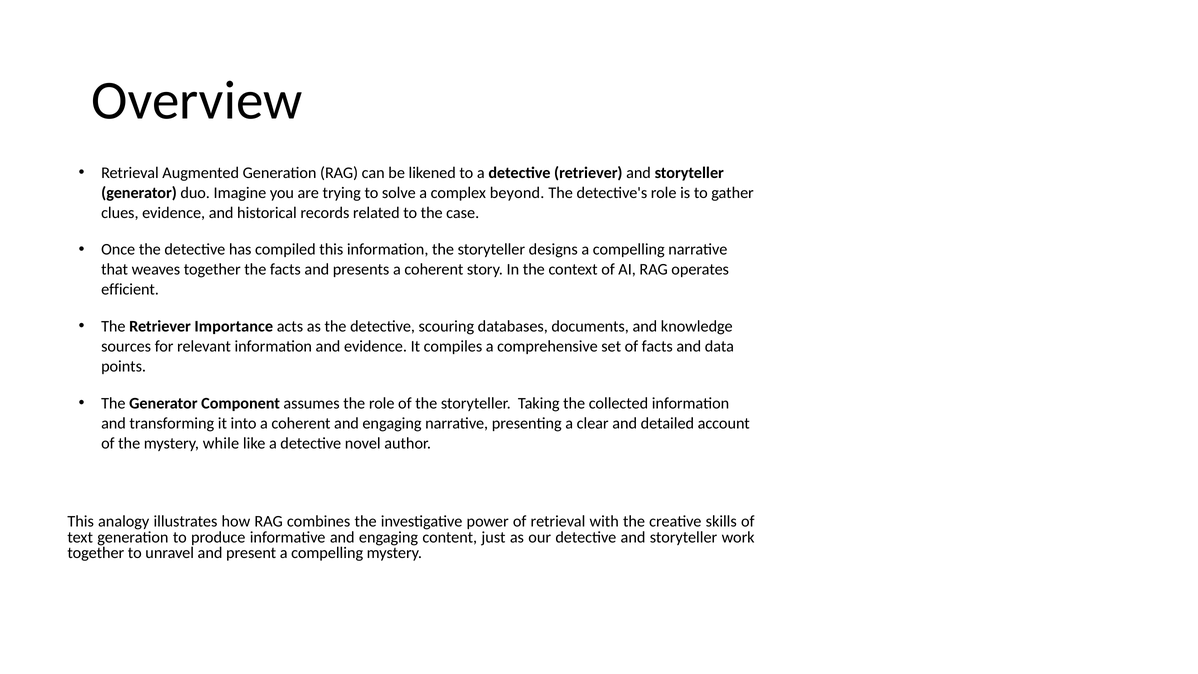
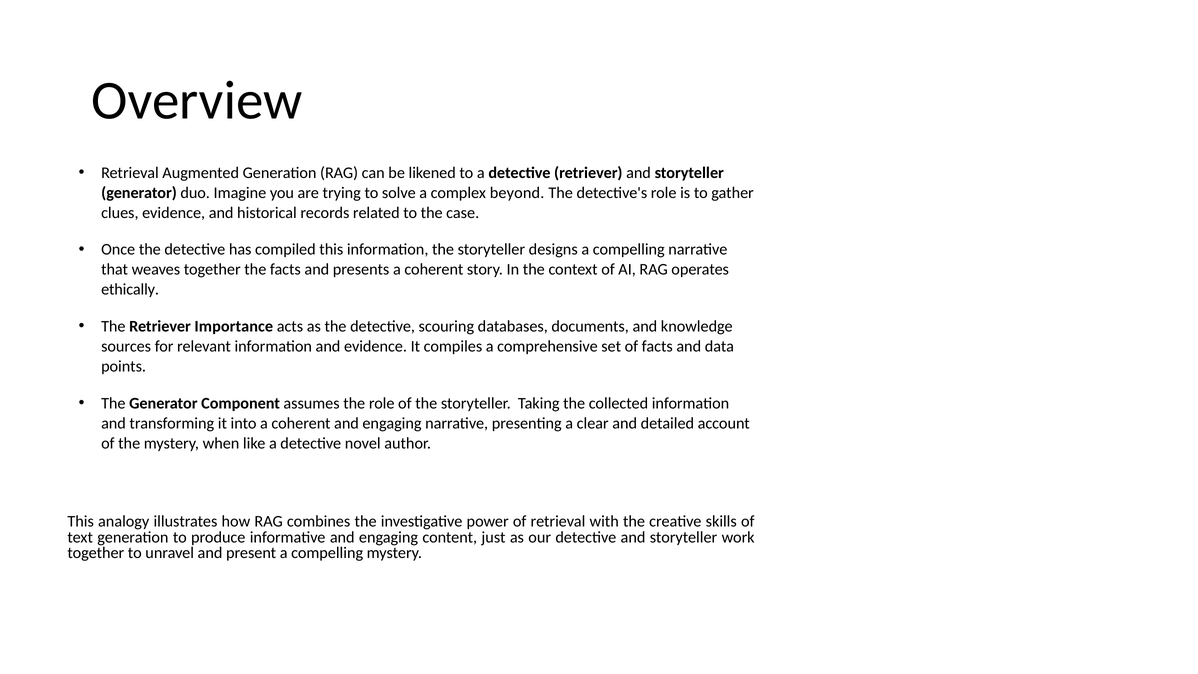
efficient: efficient -> ethically (130, 290)
while: while -> when (221, 443)
